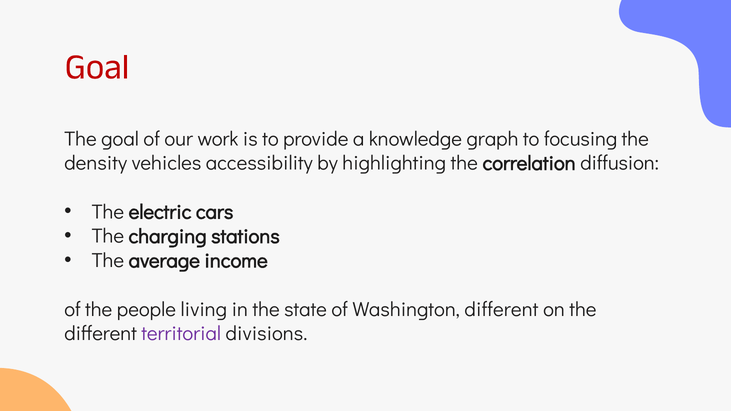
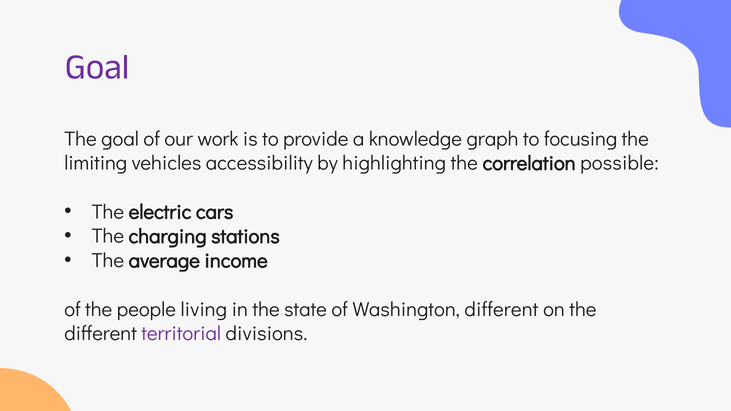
Goal colour: red -> purple (97, 67)
density: density -> limiting (96, 163)
diffusion: diffusion -> possible (620, 163)
